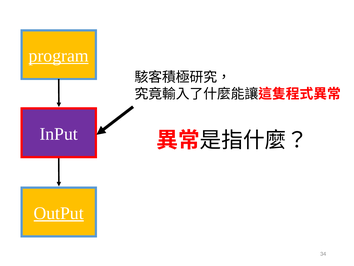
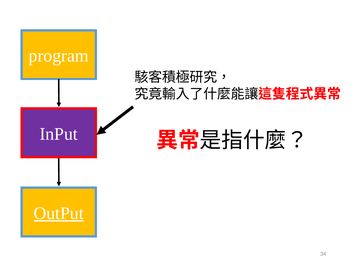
program underline: present -> none (59, 56)
